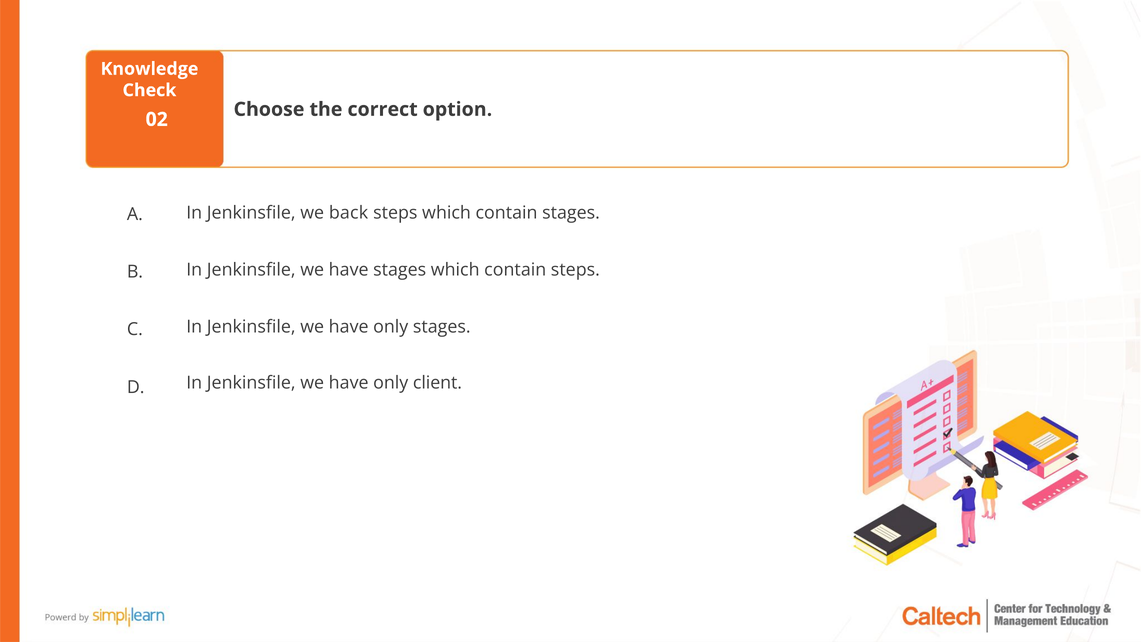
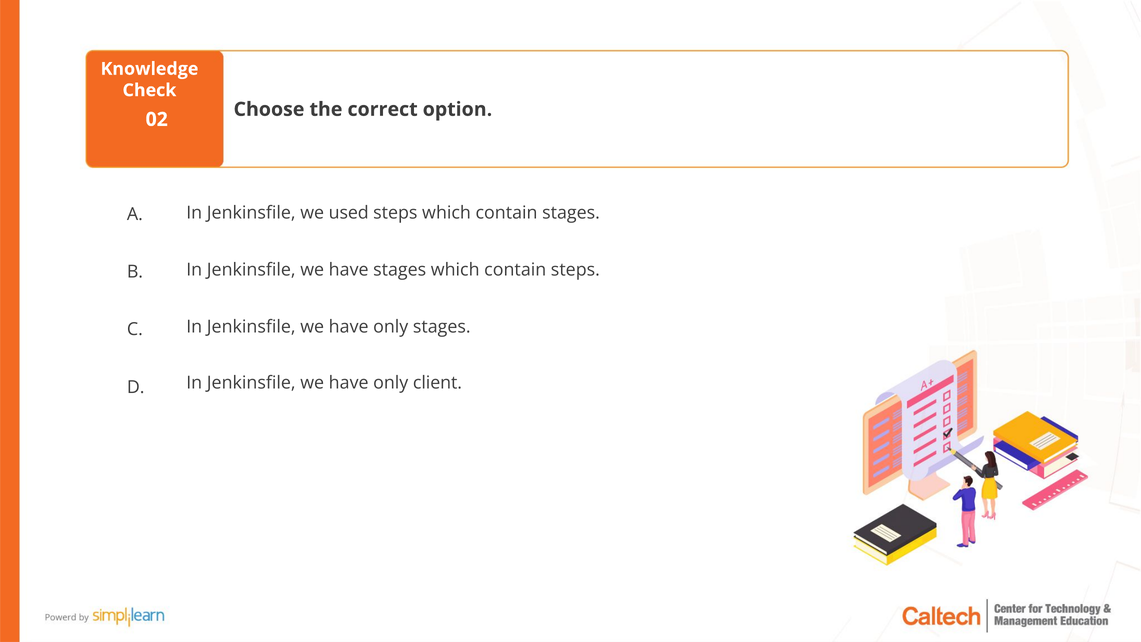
back: back -> used (349, 213)
